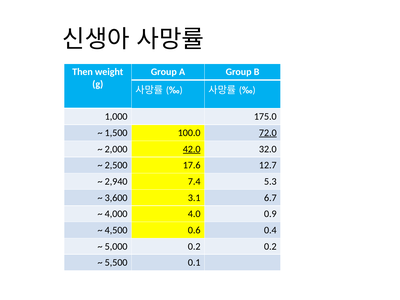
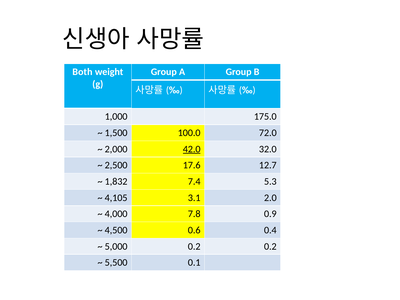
Then: Then -> Both (82, 72)
72.0 underline: present -> none (268, 133)
2,940: 2,940 -> 1,832 (116, 181)
3,600: 3,600 -> 4,105 (116, 198)
6.7: 6.7 -> 2.0 (270, 198)
4.0: 4.0 -> 7.8 (194, 214)
